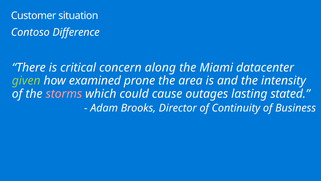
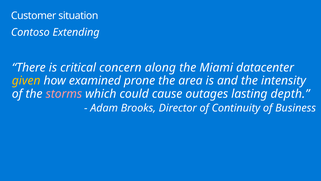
Difference: Difference -> Extending (76, 32)
given colour: light green -> yellow (26, 81)
stated: stated -> depth (290, 94)
